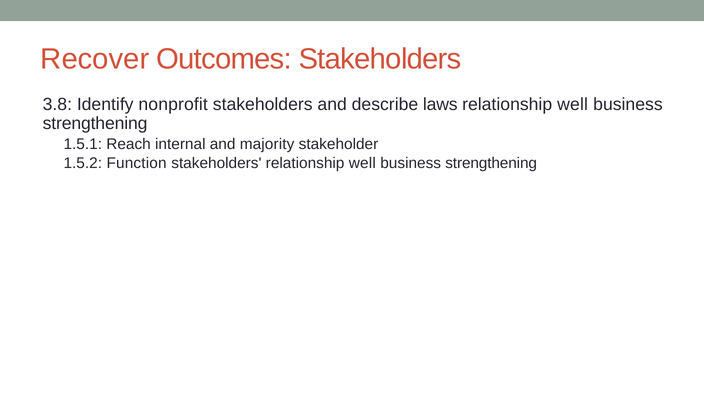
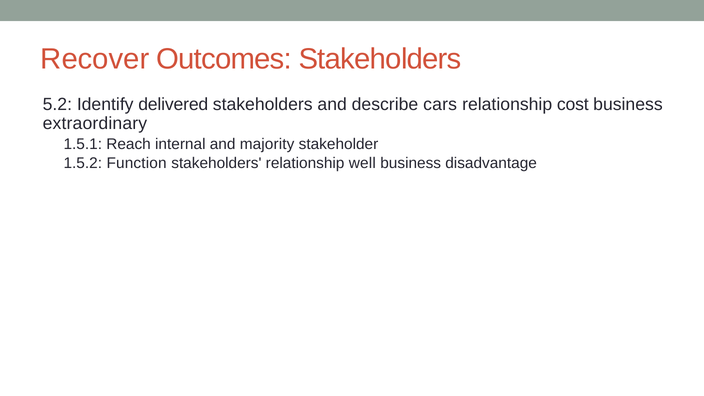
3.8: 3.8 -> 5.2 (57, 104)
nonprofit: nonprofit -> delivered (173, 104)
laws: laws -> cars (440, 104)
well: well -> cost (573, 104)
strengthening: strengthening -> extraordinary (95, 123)
strengthening: strengthening -> disadvantage (491, 163)
